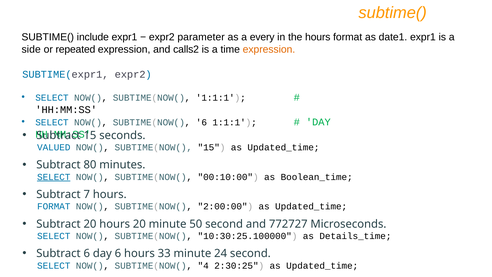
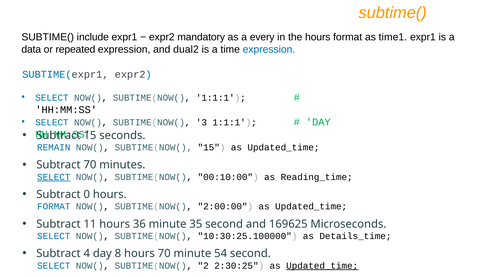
parameter: parameter -> mandatory (201, 37)
date1: date1 -> time1 (393, 37)
side: side -> data (31, 49)
calls2: calls2 -> dual2 (186, 49)
expression colour: orange -> blue (269, 49)
SUBTIME(NOW( 6: 6 -> 3 (201, 122)
VALUED: VALUED -> REMAIN (54, 147)
Subtract 80: 80 -> 70 (90, 165)
Boolean_time: Boolean_time -> Reading_time (317, 177)
7: 7 -> 0 (87, 194)
Subtract 20: 20 -> 11 (90, 224)
hours 20: 20 -> 36 (139, 224)
50: 50 -> 35 (196, 224)
772727: 772727 -> 169625 (288, 224)
Subtract 6: 6 -> 4 (87, 253)
day 6: 6 -> 8 (118, 253)
hours 33: 33 -> 70 (164, 253)
24: 24 -> 54 (221, 253)
4: 4 -> 2 (203, 265)
Updated_time underline: none -> present (322, 265)
